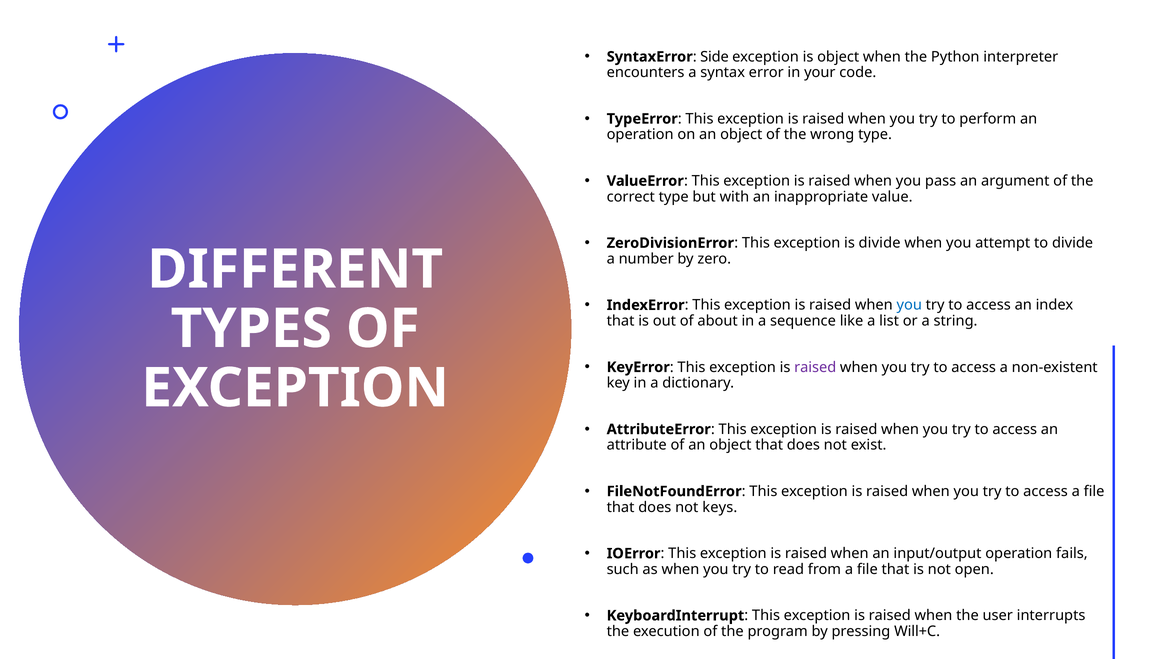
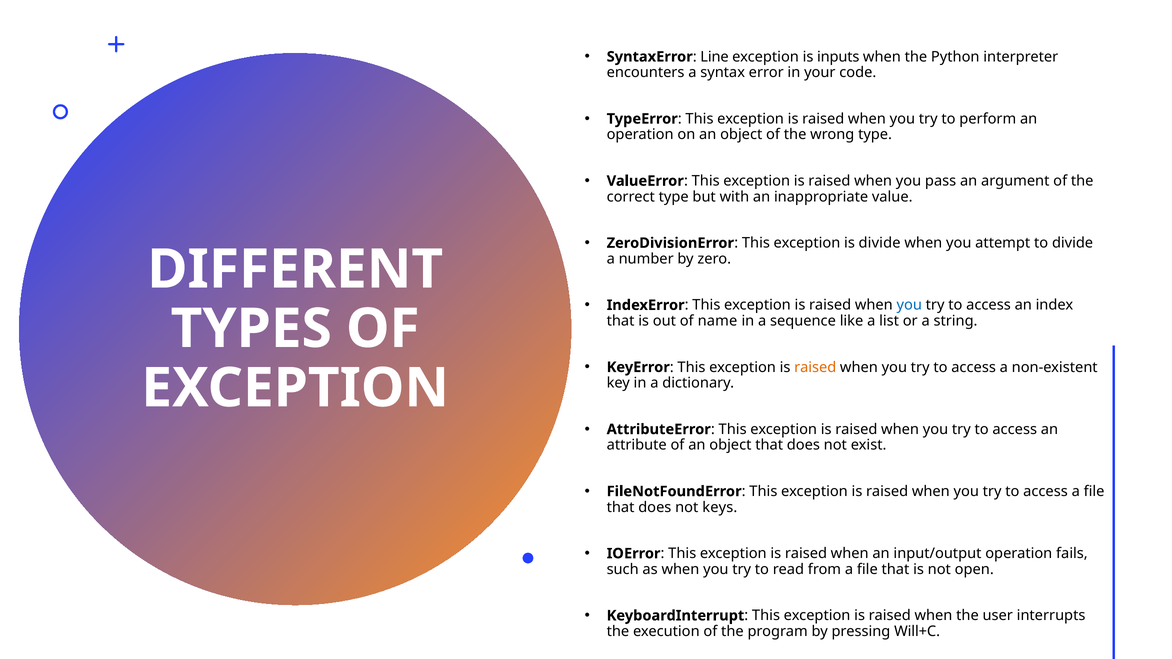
Side: Side -> Line (715, 57)
is object: object -> inputs (838, 57)
about: about -> name (718, 321)
raised colour: purple -> orange (815, 367)
